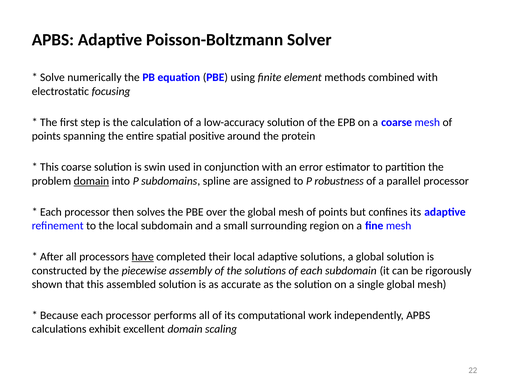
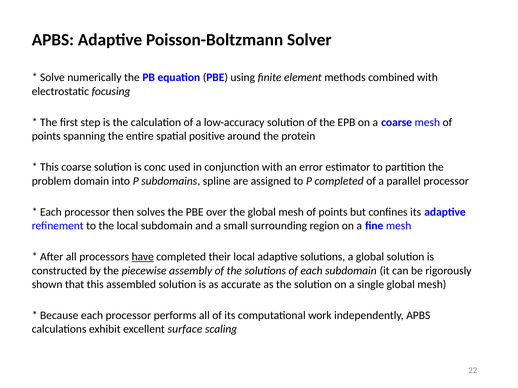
swin: swin -> conc (155, 167)
domain underline: present -> none (91, 181)
P robustness: robustness -> completed (339, 181)
excellent domain: domain -> surface (185, 330)
